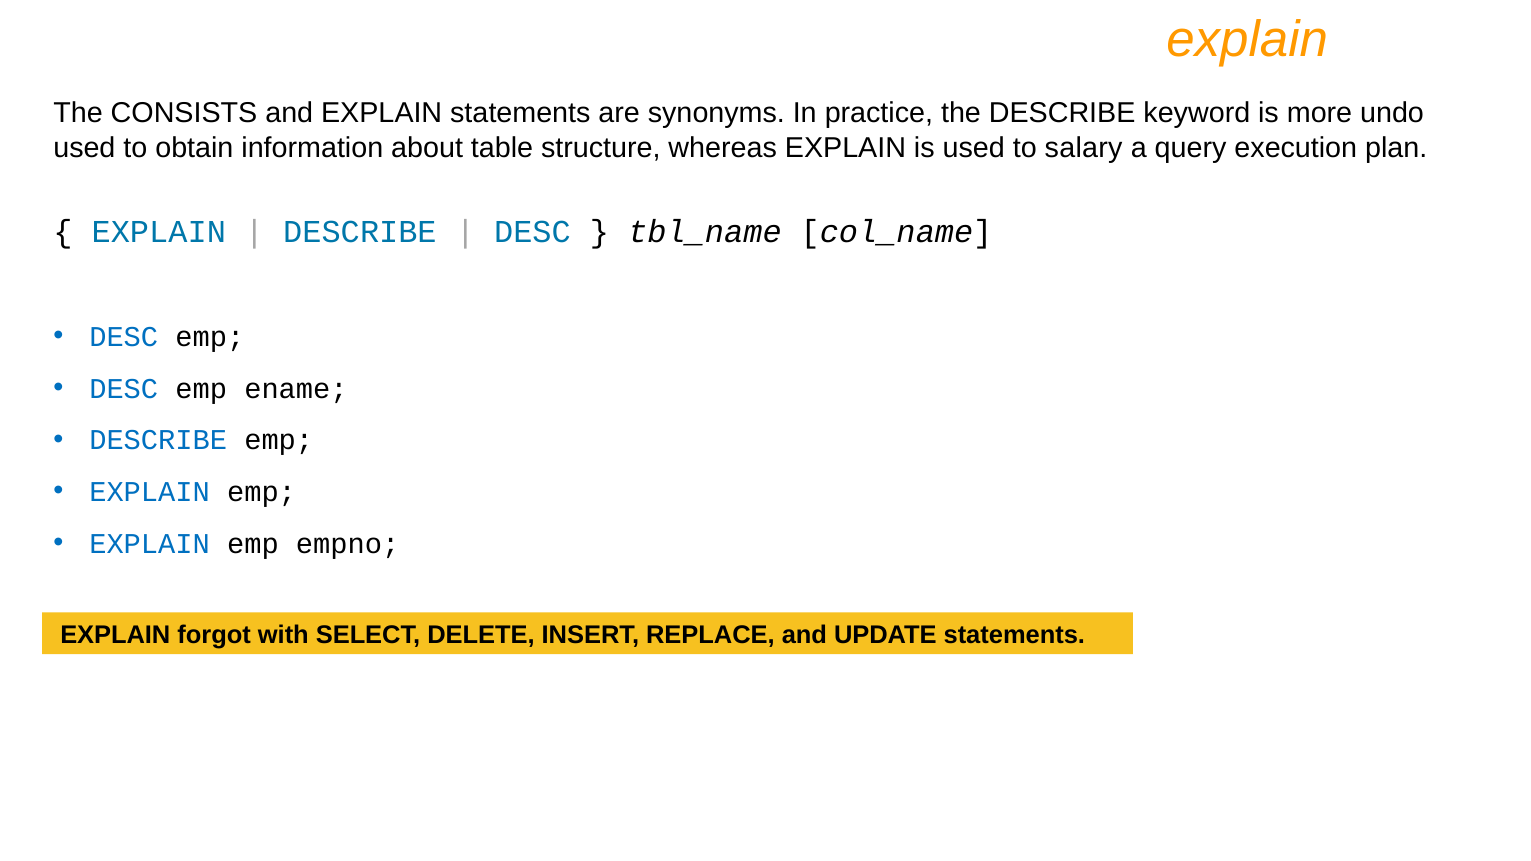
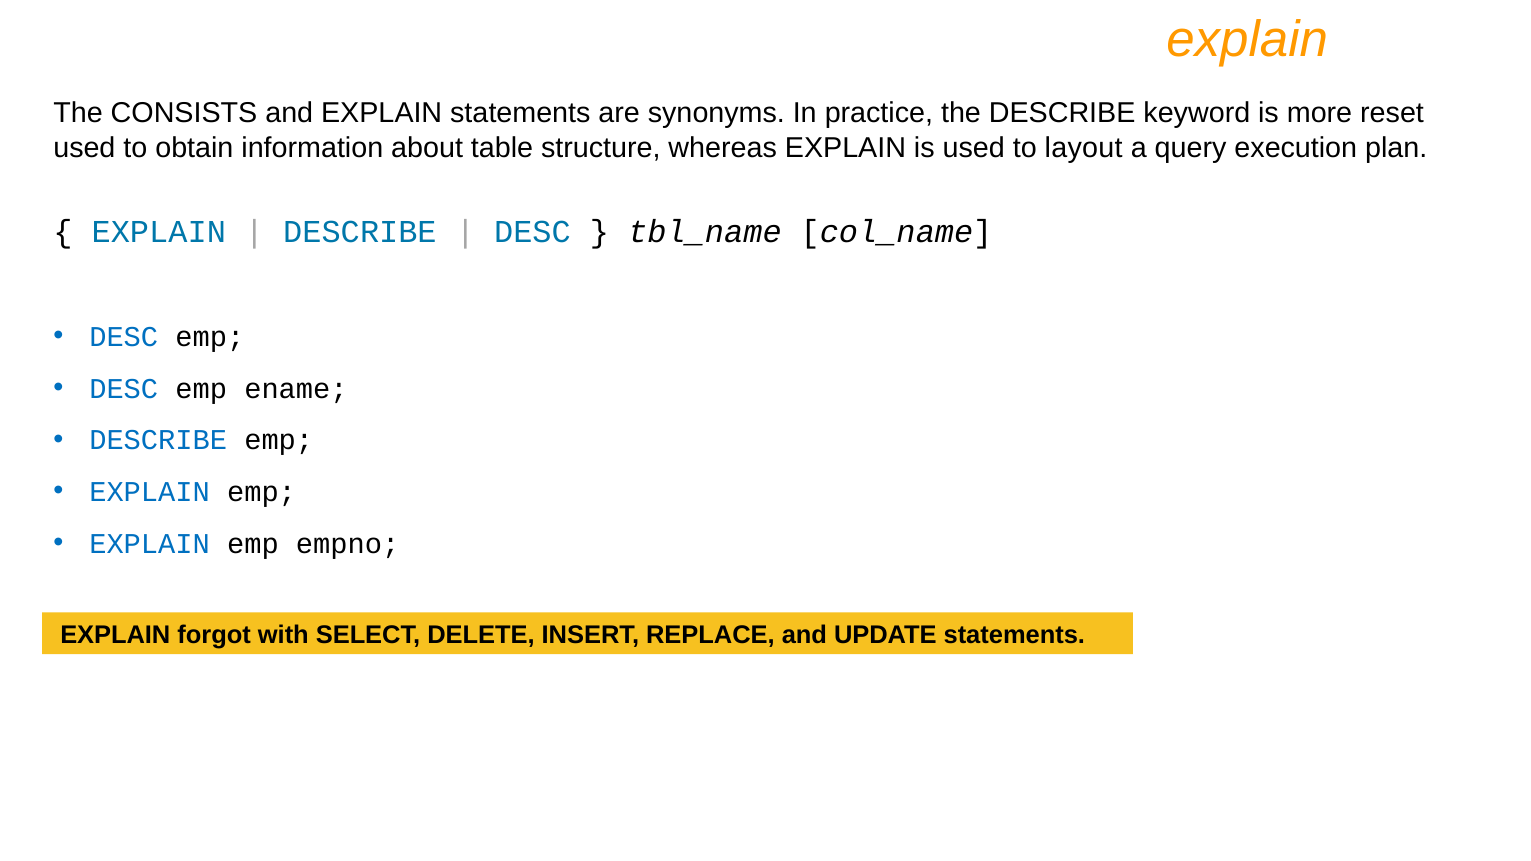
undo: undo -> reset (1392, 113)
salary: salary -> layout (1084, 148)
